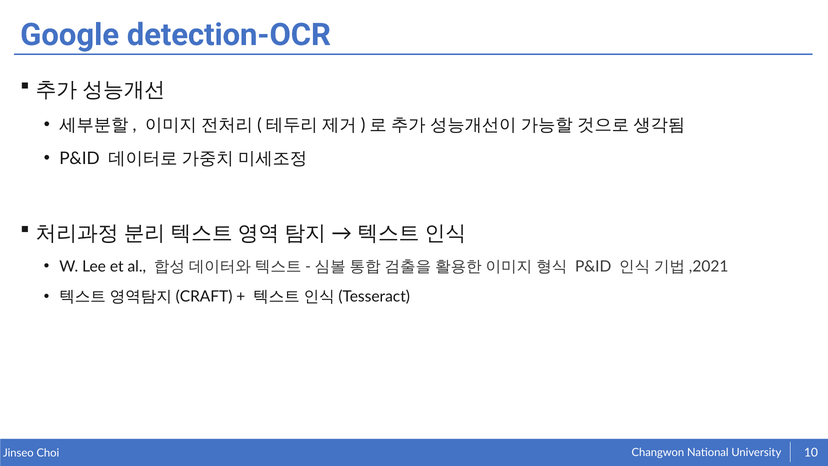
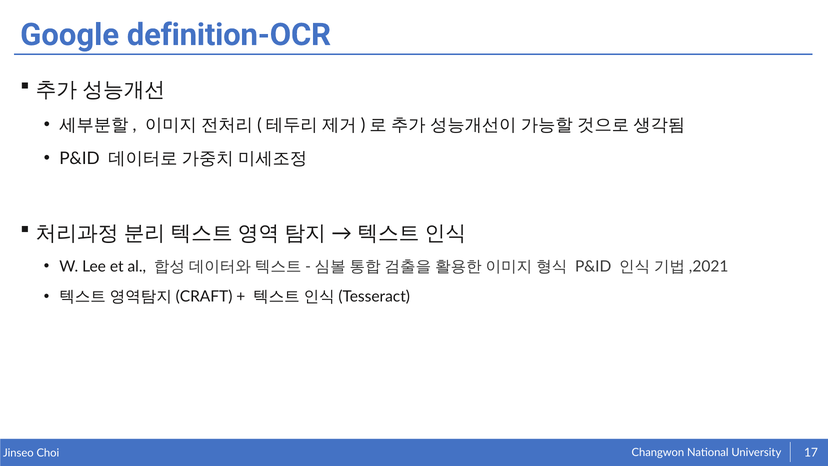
detection-OCR: detection-OCR -> definition-OCR (229, 35)
10: 10 -> 17 (811, 452)
